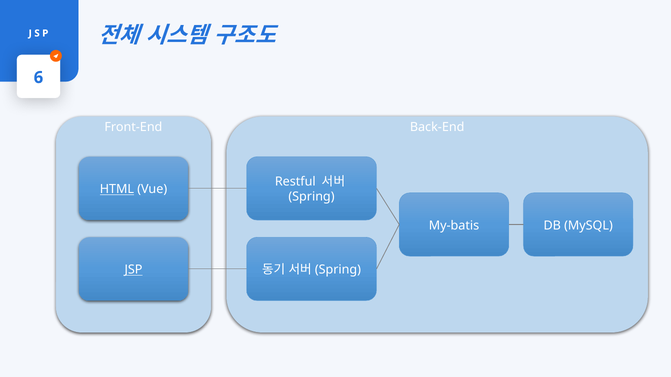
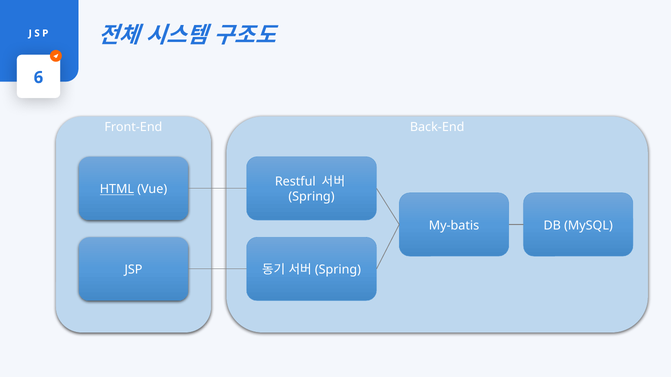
JSP underline: present -> none (133, 270)
